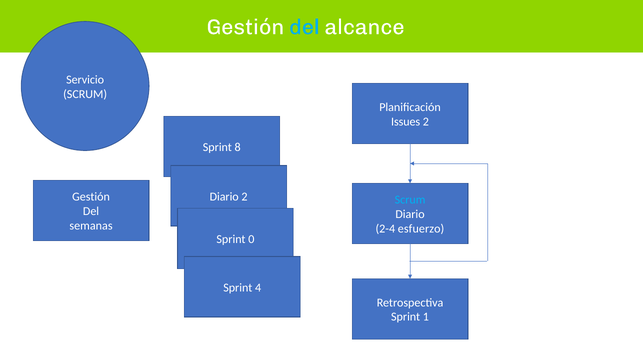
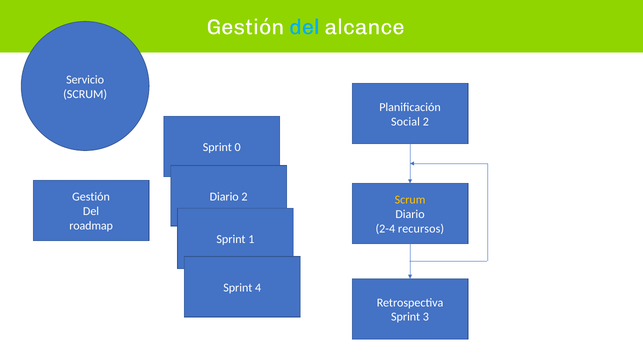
Issues: Issues -> Social (406, 121)
8: 8 -> 0 (238, 147)
Scrum colour: light blue -> yellow (410, 200)
semanas: semanas -> roadmap (91, 226)
esfuerzo: esfuerzo -> recursos (421, 229)
0: 0 -> 1 (251, 239)
1: 1 -> 3 (426, 317)
